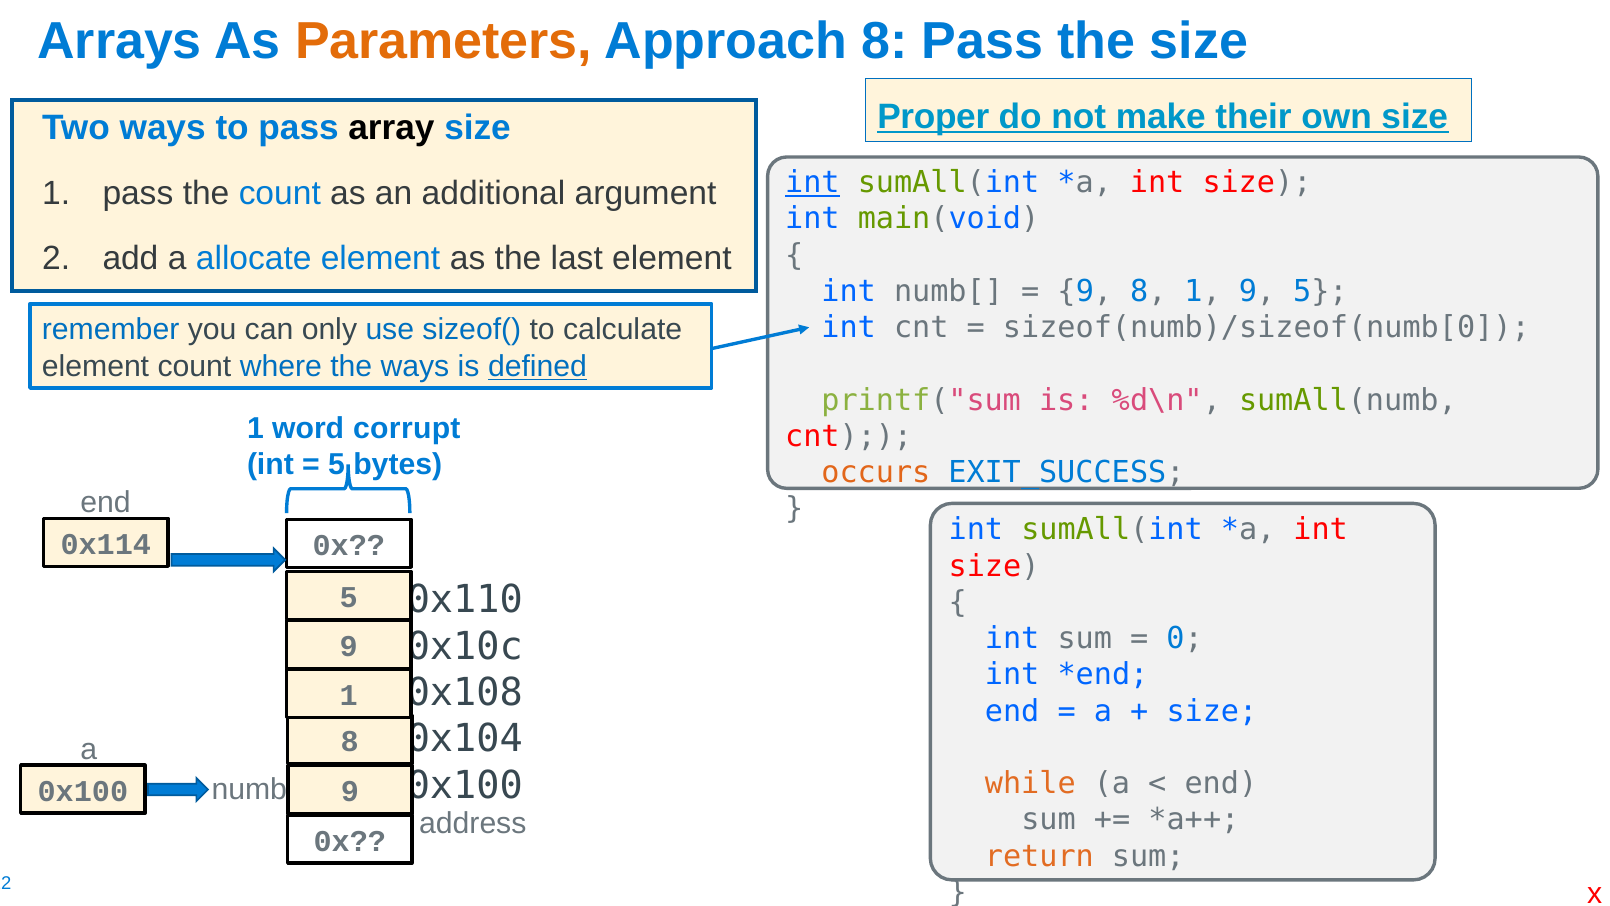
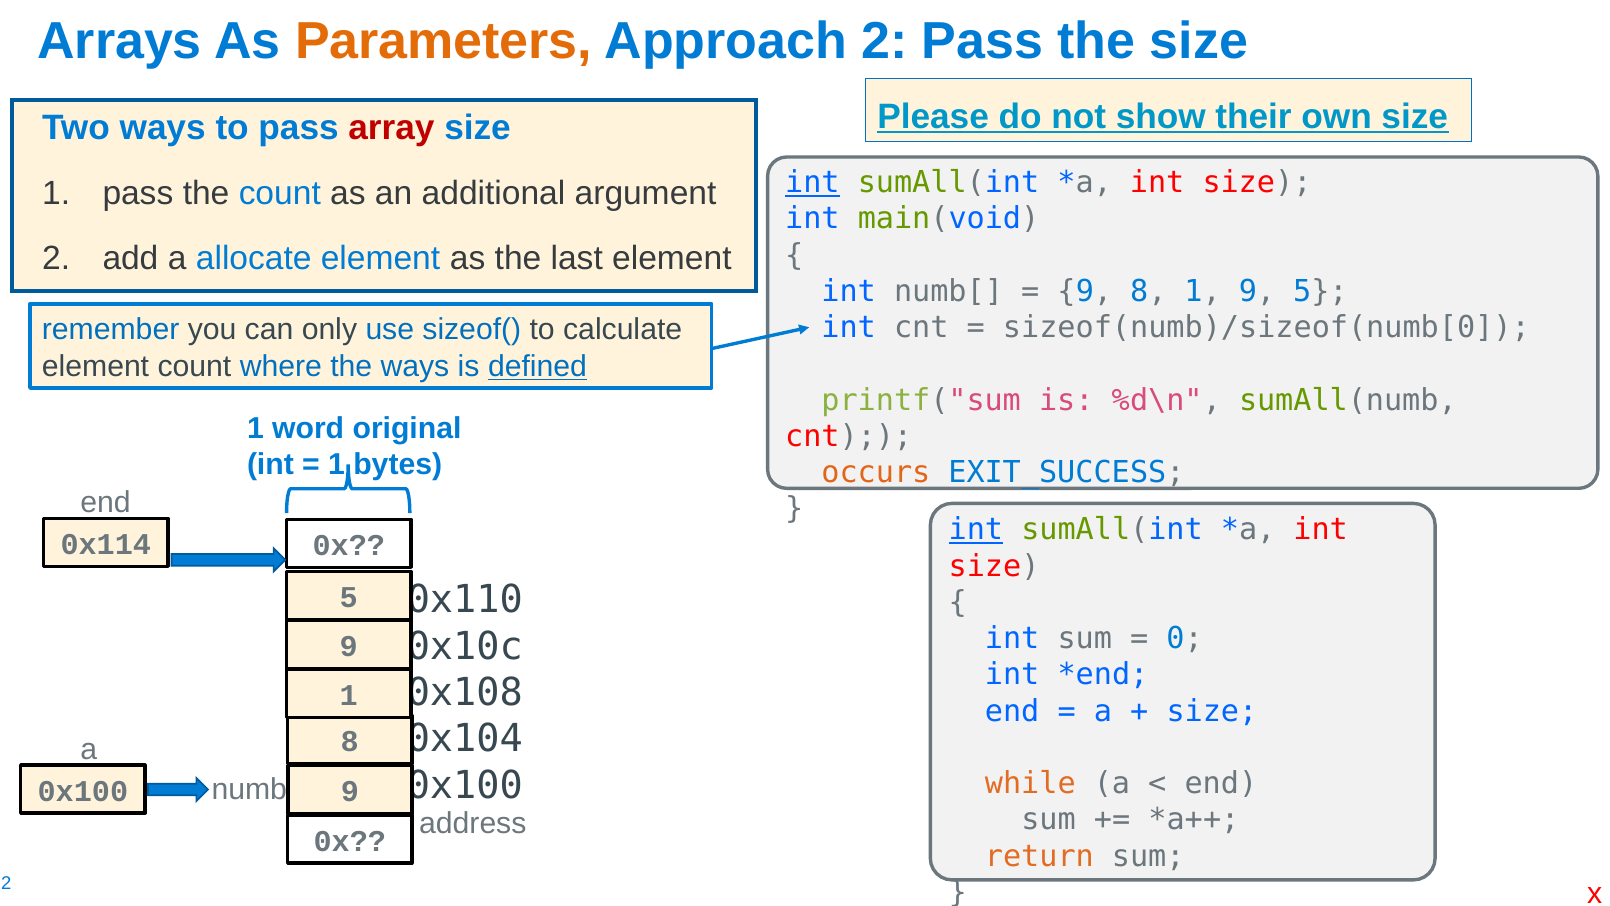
Approach 8: 8 -> 2 (884, 42)
Proper: Proper -> Please (933, 116)
make: make -> show (1161, 116)
array colour: black -> red (391, 128)
corrupt: corrupt -> original (407, 429)
5: 5 -> 1 (337, 465)
int underline: none -> present (976, 530)
